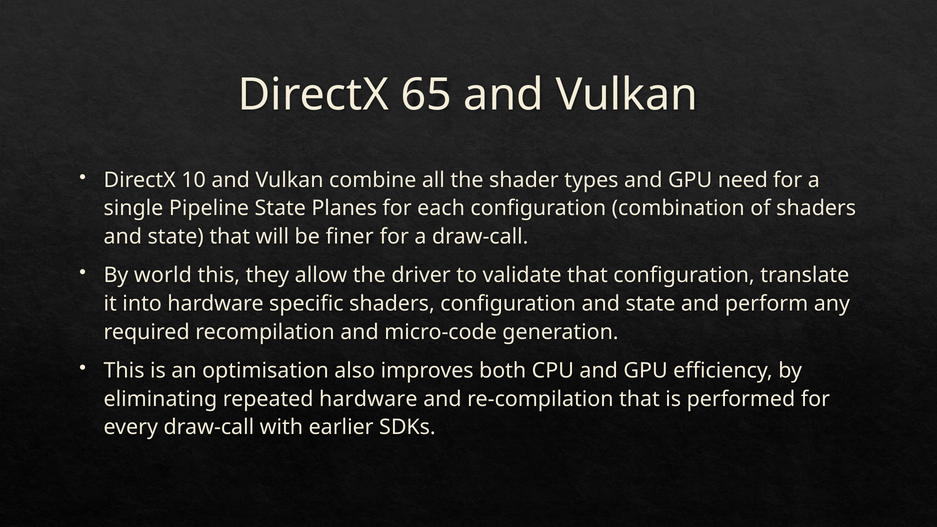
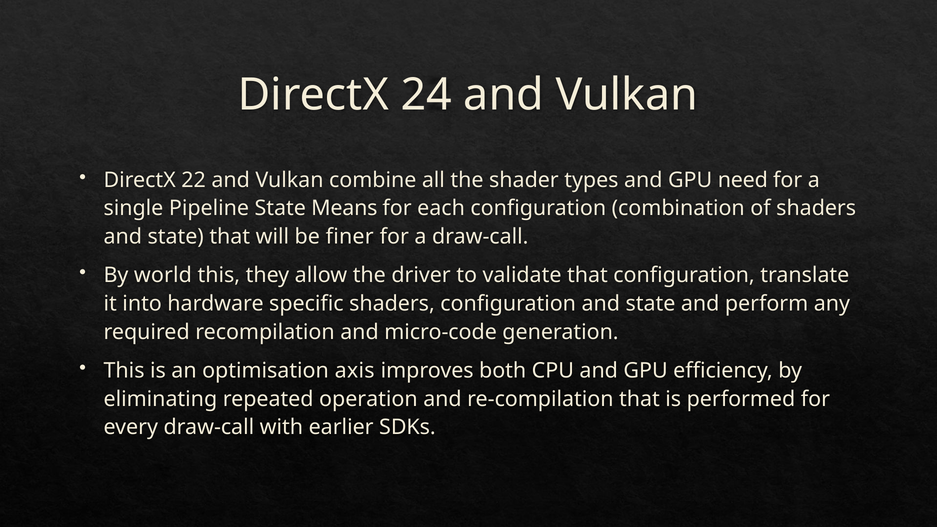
65: 65 -> 24 (426, 95)
10: 10 -> 22 (194, 180)
Planes: Planes -> Means (344, 208)
also: also -> axis (355, 371)
repeated hardware: hardware -> operation (368, 399)
